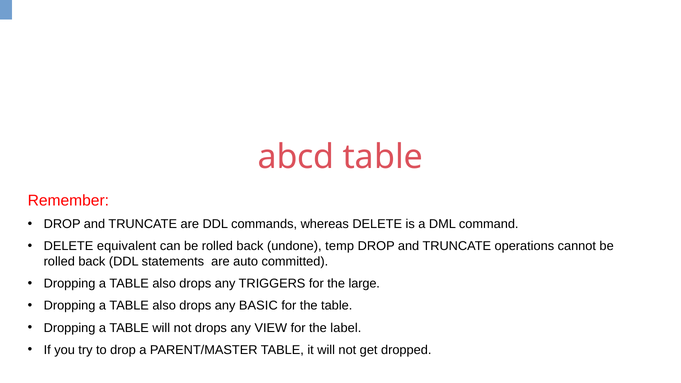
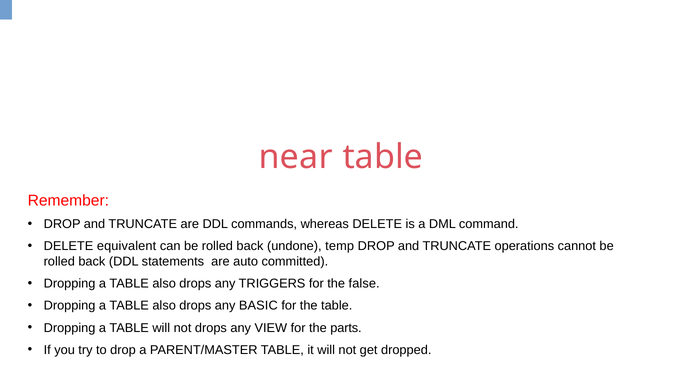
abcd: abcd -> near (296, 157)
large: large -> false (364, 284)
label: label -> parts (346, 328)
